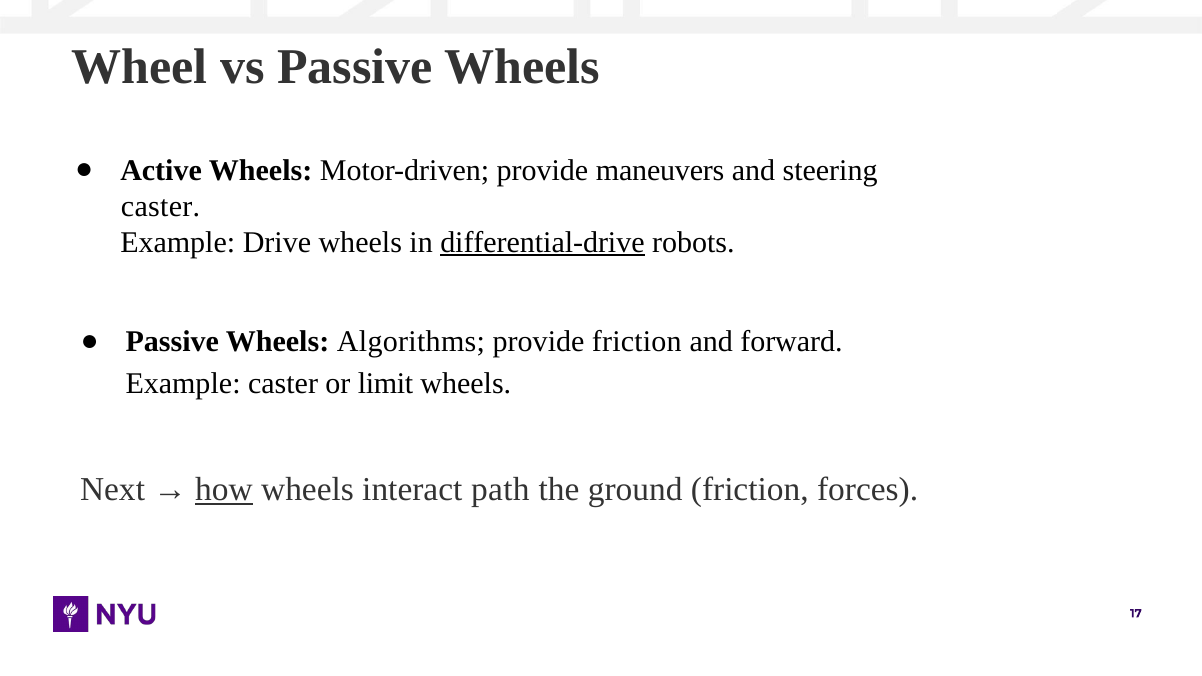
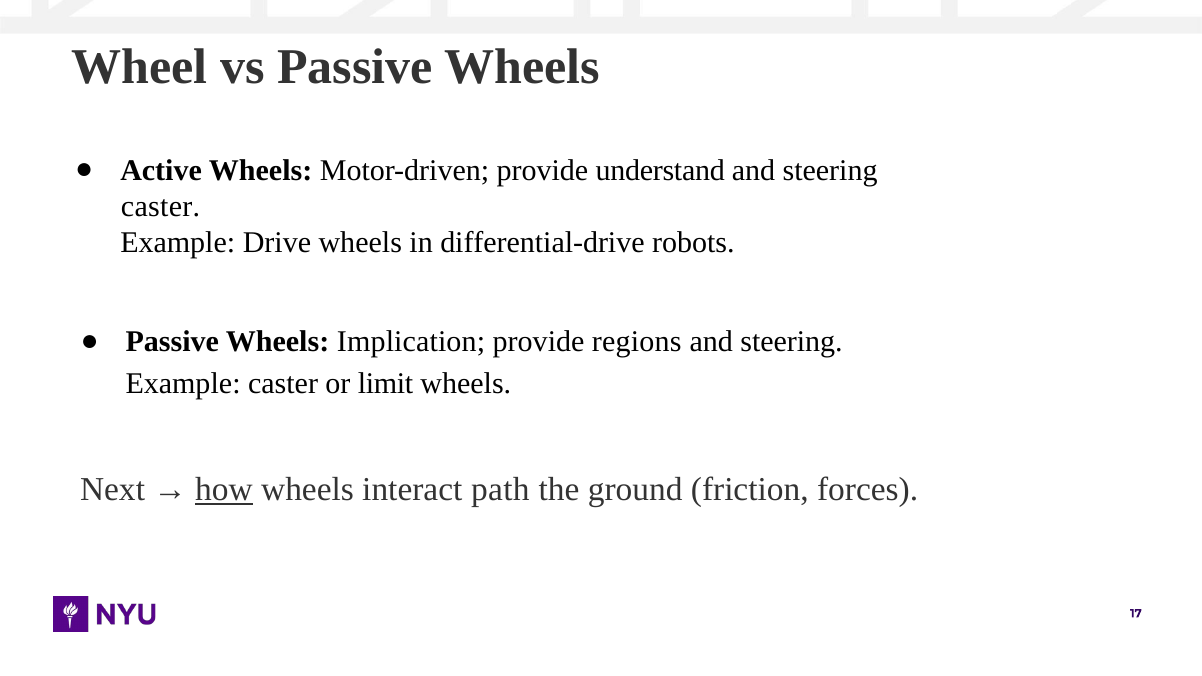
maneuvers: maneuvers -> understand (660, 170)
differential-drive underline: present -> none (542, 242)
Algorithms: Algorithms -> Implication (411, 342)
provide friction: friction -> regions (637, 342)
forward: forward -> steering (791, 342)
